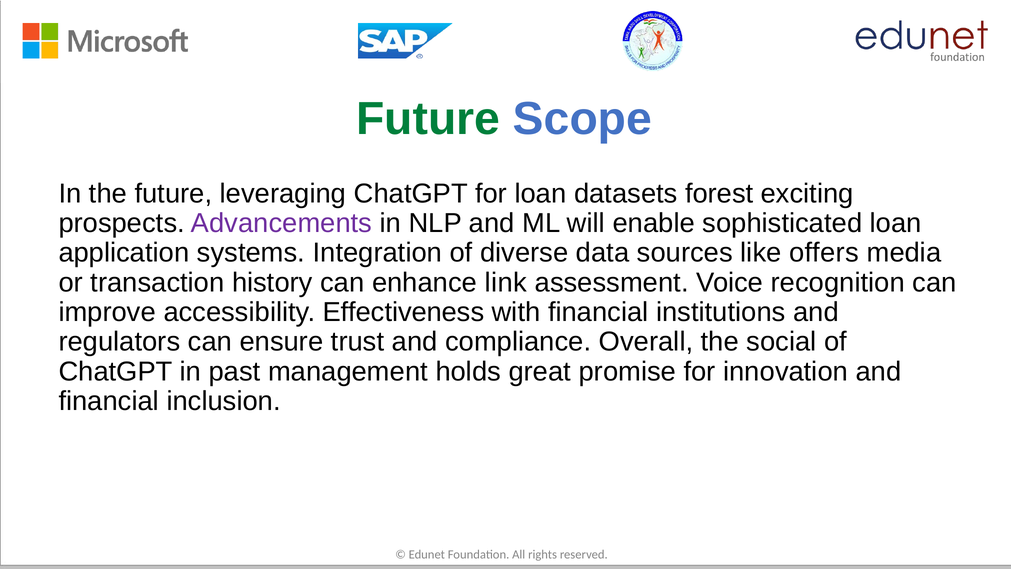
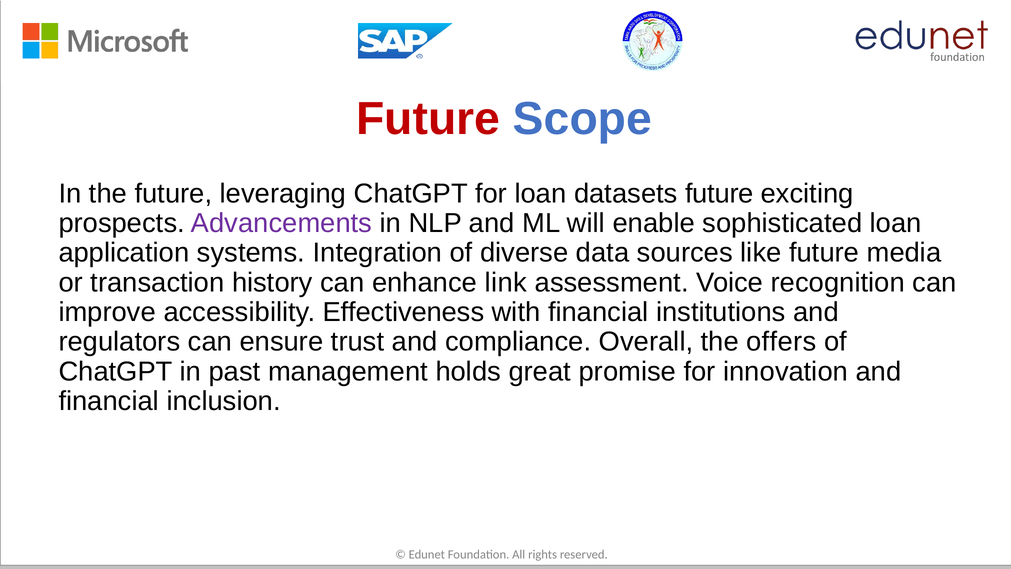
Future colour: green -> red (428, 119)
datasets forest: forest -> future (719, 193)
like offers: offers -> future (824, 253)
social: social -> offers (781, 342)
